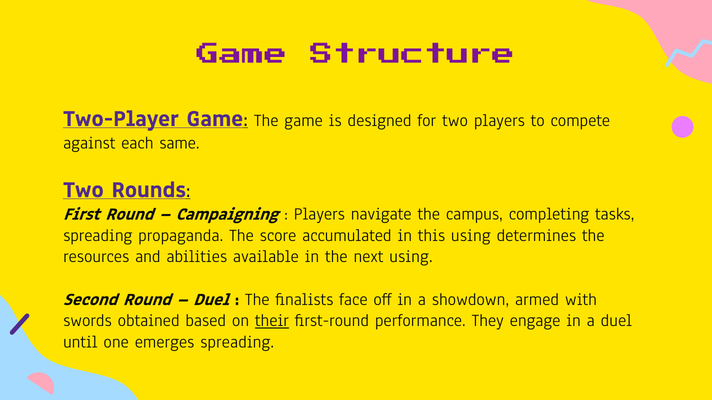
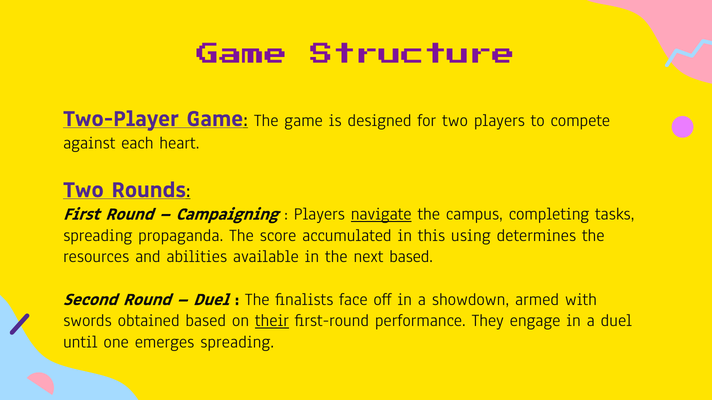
same: same -> heart (179, 143)
navigate underline: none -> present (381, 214)
next using: using -> based (411, 257)
